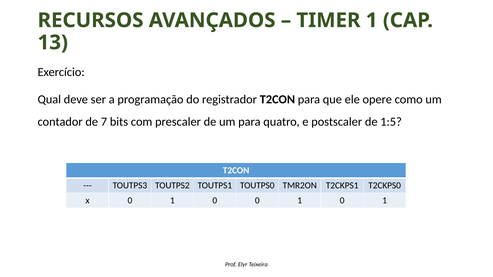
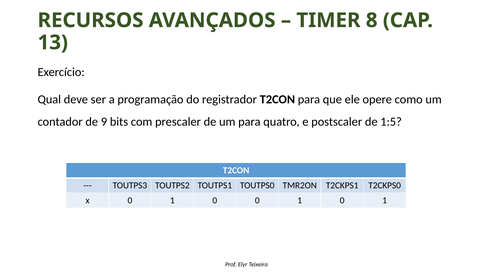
TIMER 1: 1 -> 8 (372, 20)
7: 7 -> 9 (104, 122)
